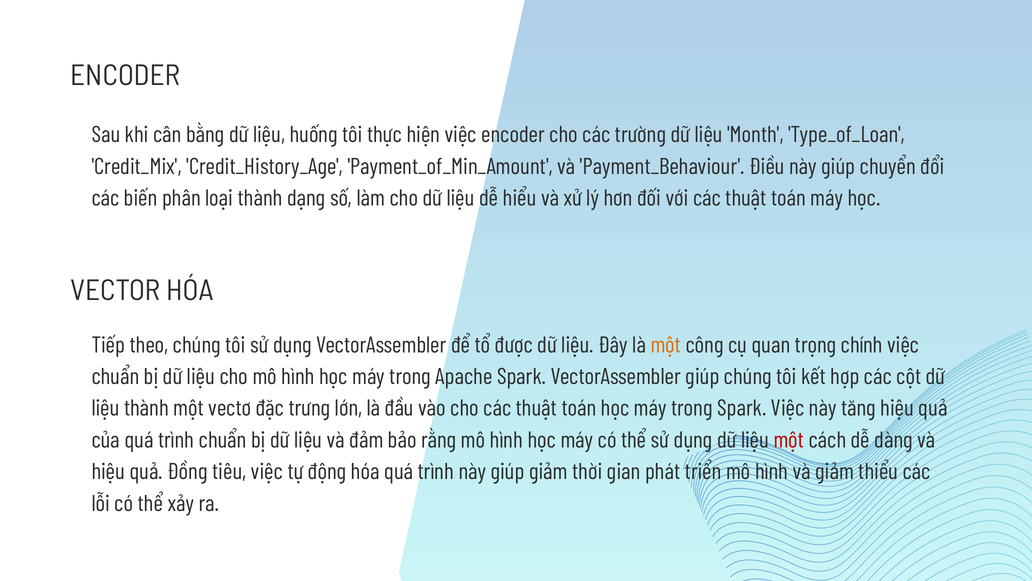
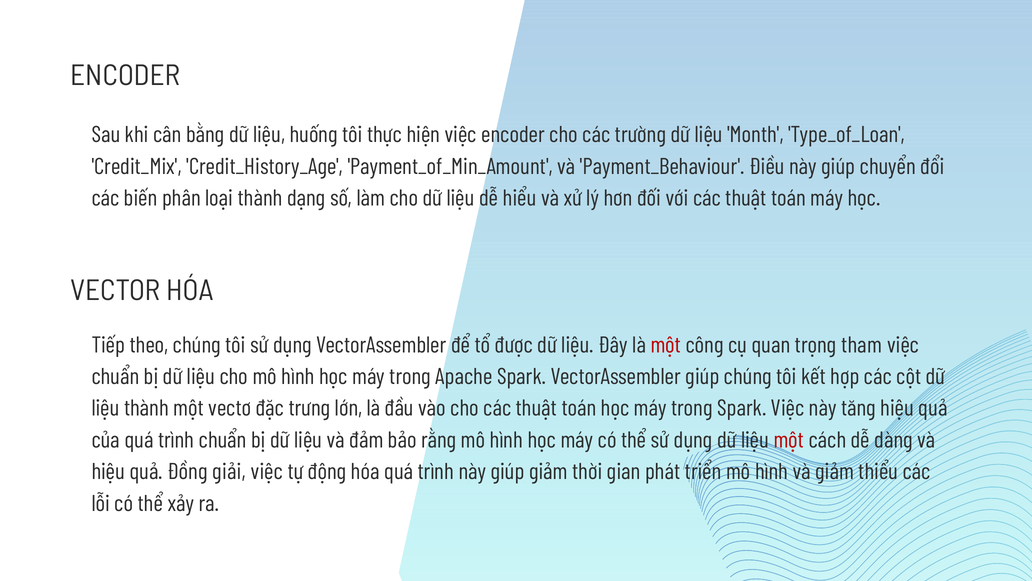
một colour: orange -> red (666, 345)
chính: chính -> tham (862, 345)
tiêu: tiêu -> giải (229, 471)
